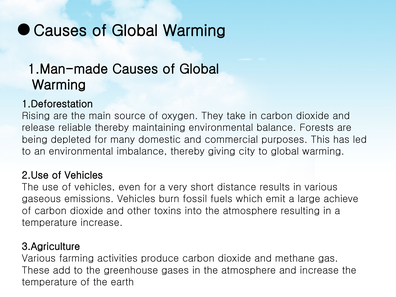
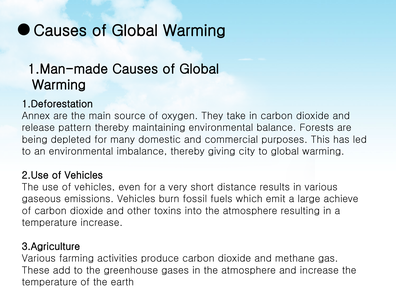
Rising: Rising -> Annex (36, 116)
reliable: reliable -> pattern (75, 128)
